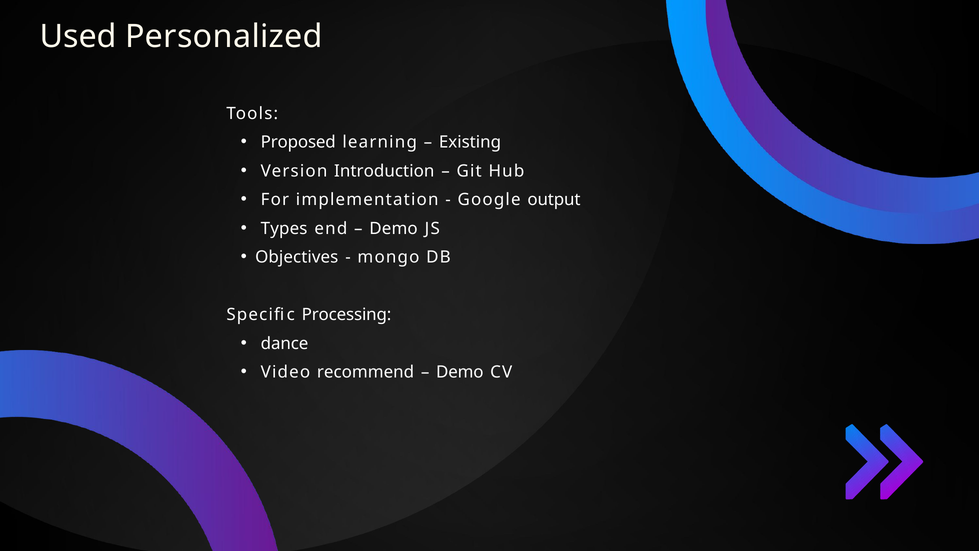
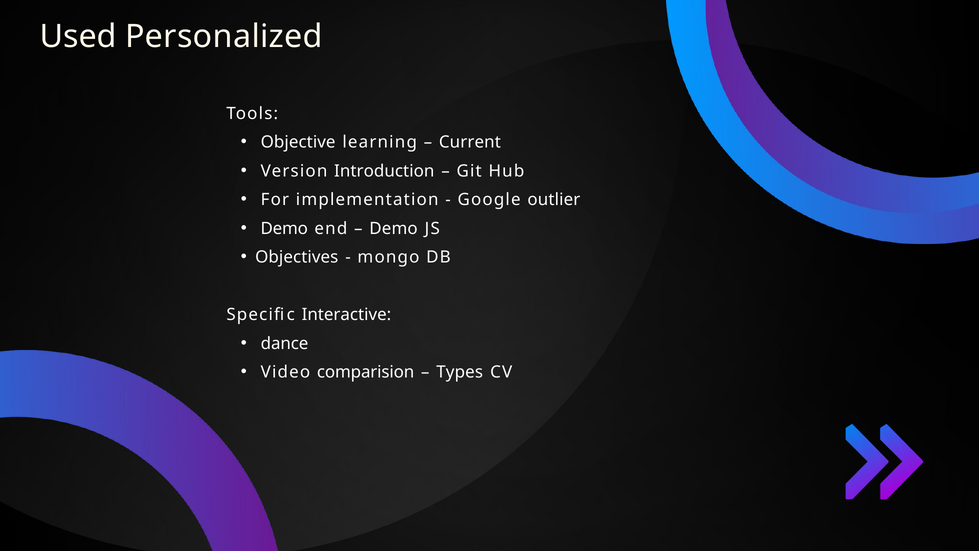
Proposed: Proposed -> Objective (298, 142)
Existing: Existing -> Current (470, 142)
output: output -> outlier (554, 200)
Types: Types -> Demo (284, 228)
Processing: Processing -> Interactive (346, 315)
recommend: recommend -> comparision (366, 372)
Demo: Demo -> Types (460, 372)
